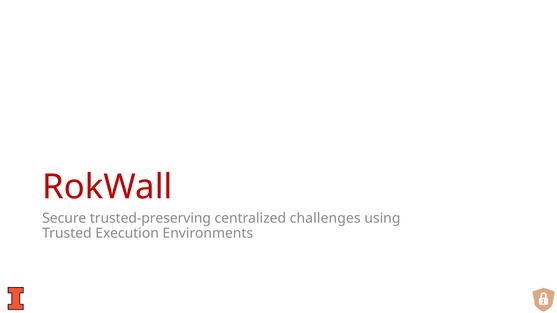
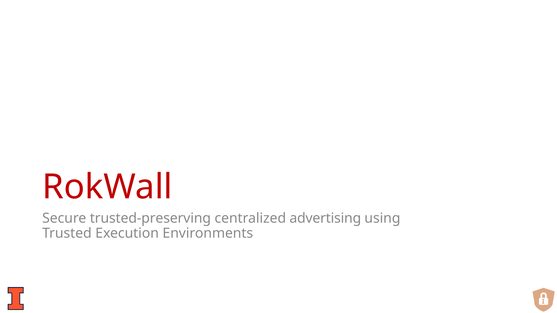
challenges: challenges -> advertising (325, 218)
